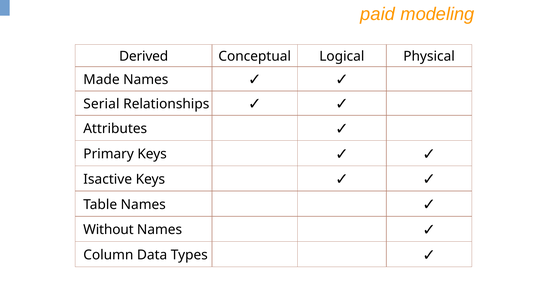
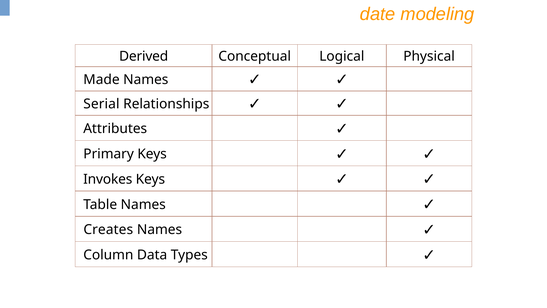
paid: paid -> date (378, 14)
Isactive: Isactive -> Invokes (108, 179)
Without: Without -> Creates (108, 230)
